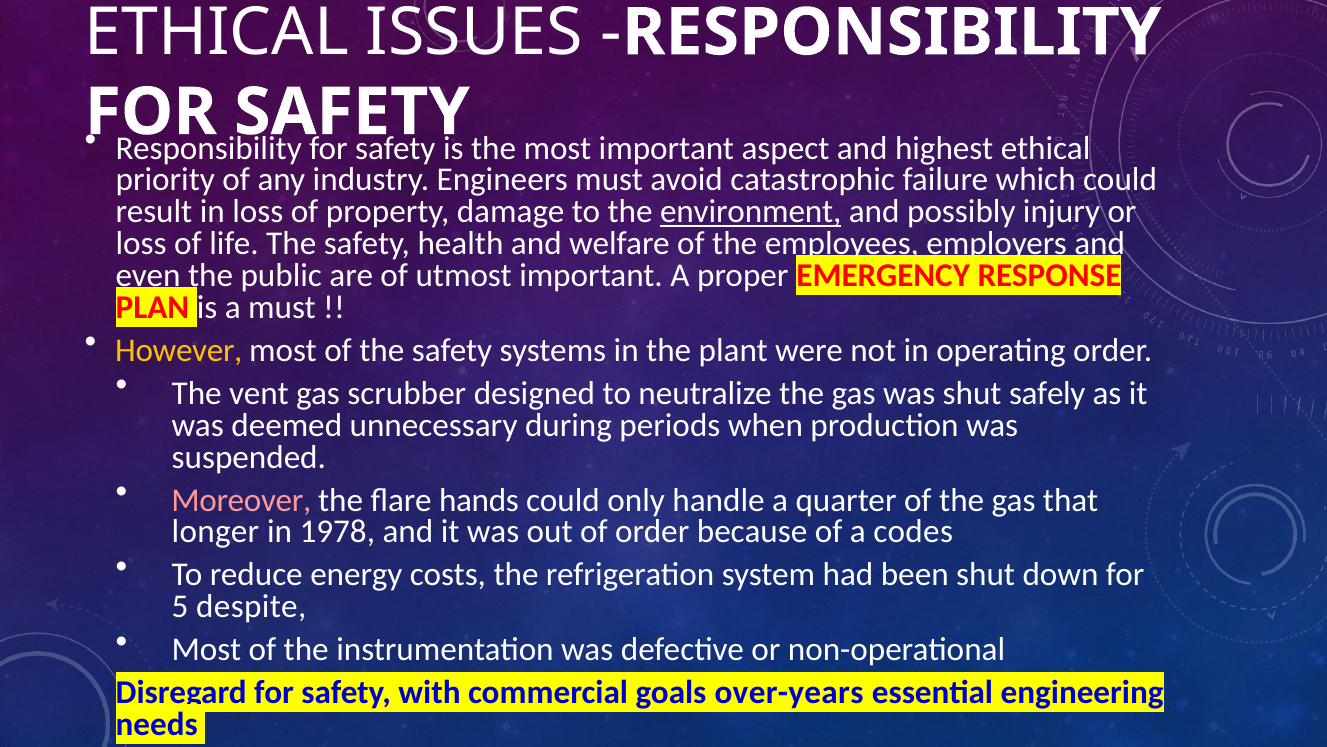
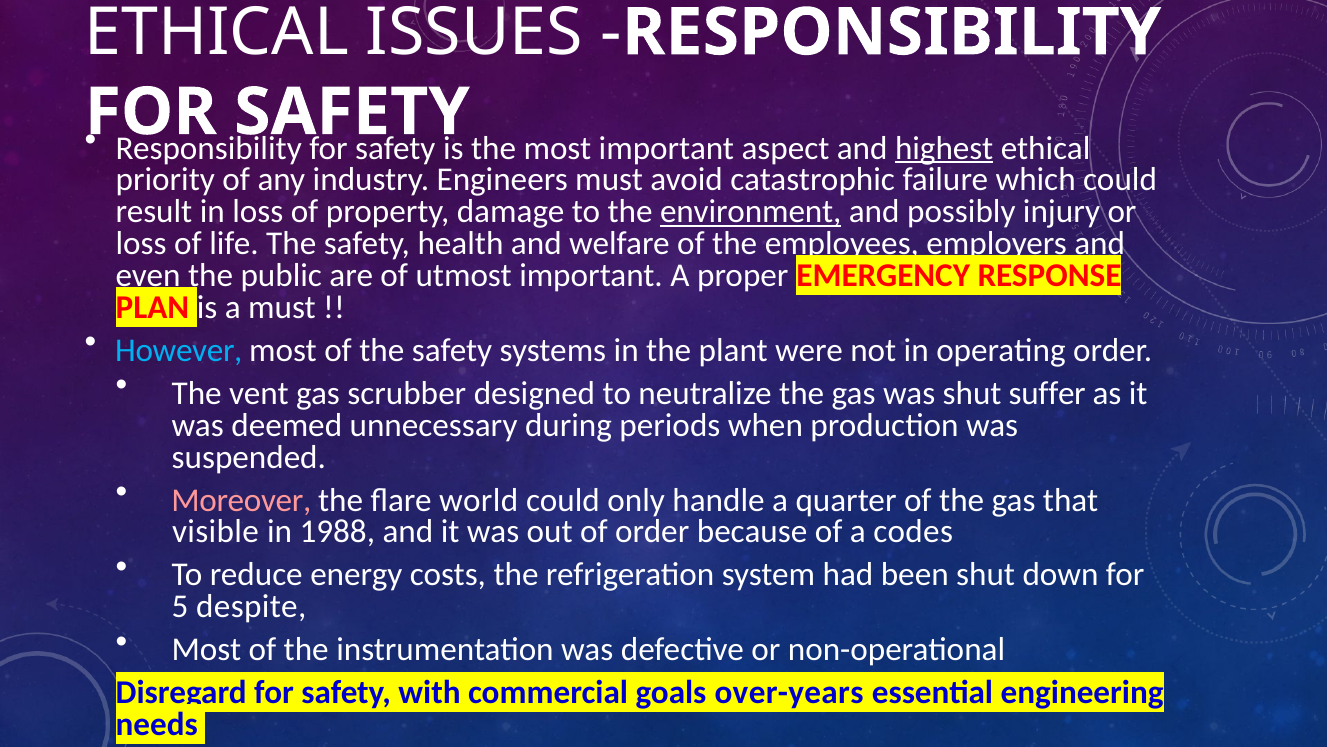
highest underline: none -> present (944, 148)
However colour: yellow -> light blue (179, 350)
safely: safely -> suffer (1047, 393)
hands: hands -> world (479, 500)
longer: longer -> visible (215, 532)
1978: 1978 -> 1988 (337, 532)
